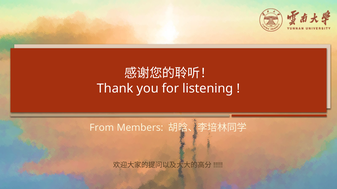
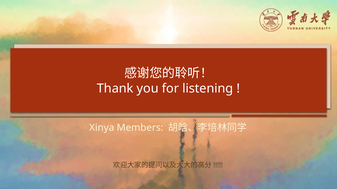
From: From -> Xinya (102, 128)
